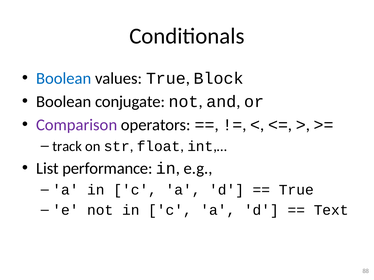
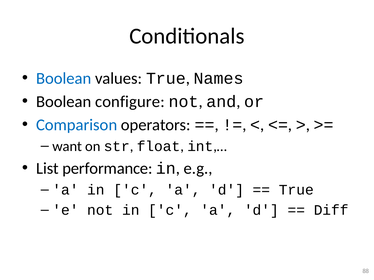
Block: Block -> Names (219, 78)
conjugate: conjugate -> configure (130, 102)
Comparison colour: purple -> blue (77, 125)
track: track -> want (67, 146)
Text: Text -> Diff (331, 211)
